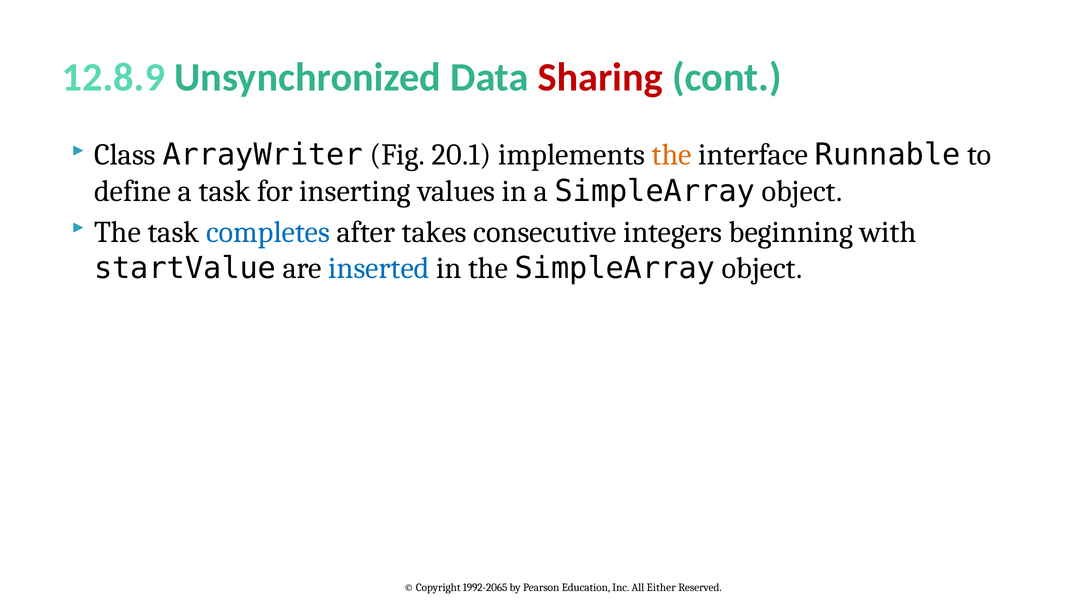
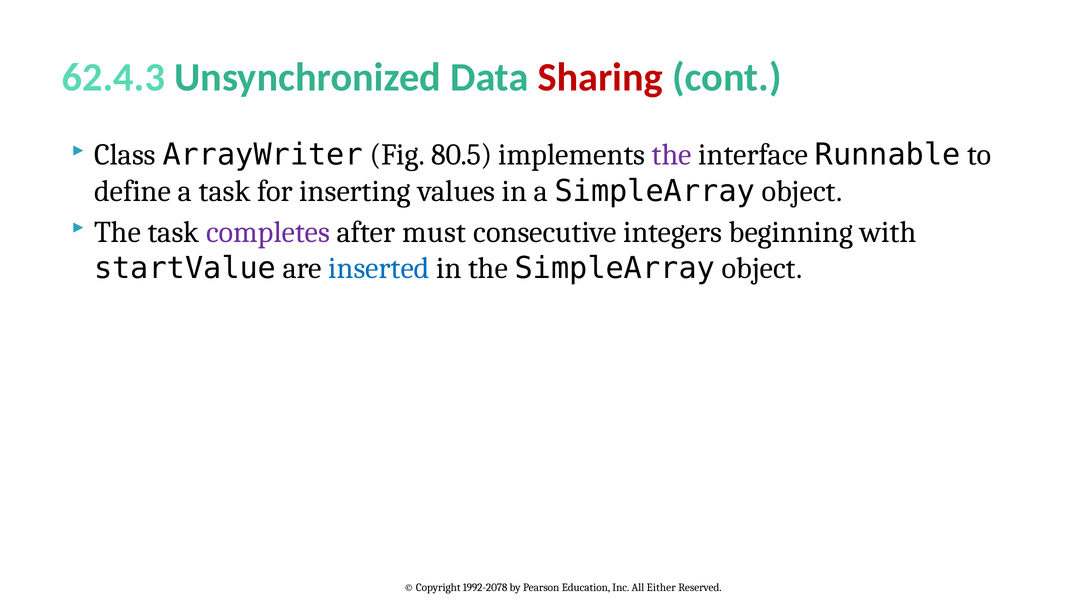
12.8.9: 12.8.9 -> 62.4.3 (113, 77)
20.1: 20.1 -> 80.5 (462, 155)
the colour: orange -> purple (672, 155)
completes colour: blue -> purple (268, 232)
takes: takes -> must (434, 232)
1992-2065: 1992-2065 -> 1992-2078 (485, 588)
